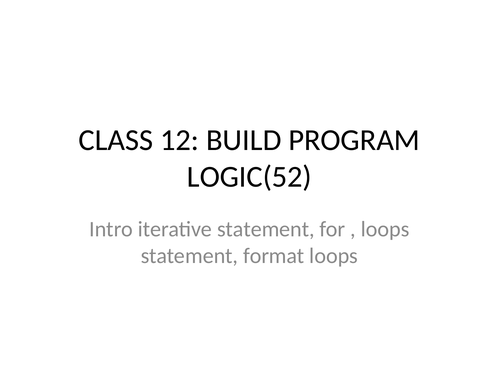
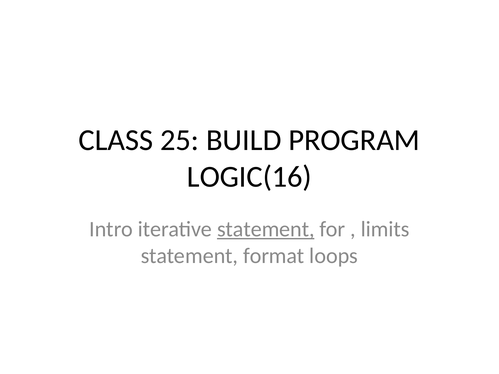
12: 12 -> 25 (180, 140)
LOGIC(52: LOGIC(52 -> LOGIC(16 (249, 177)
statement underline: none -> present (266, 229)
loops: loops -> limits (385, 229)
